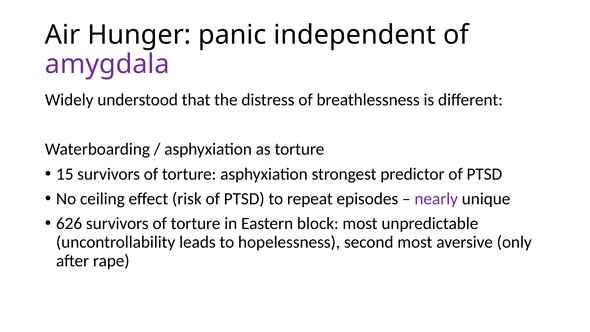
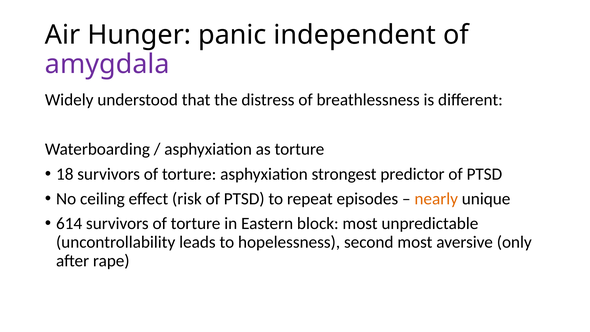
15: 15 -> 18 (65, 174)
nearly colour: purple -> orange (436, 199)
626: 626 -> 614 (69, 223)
